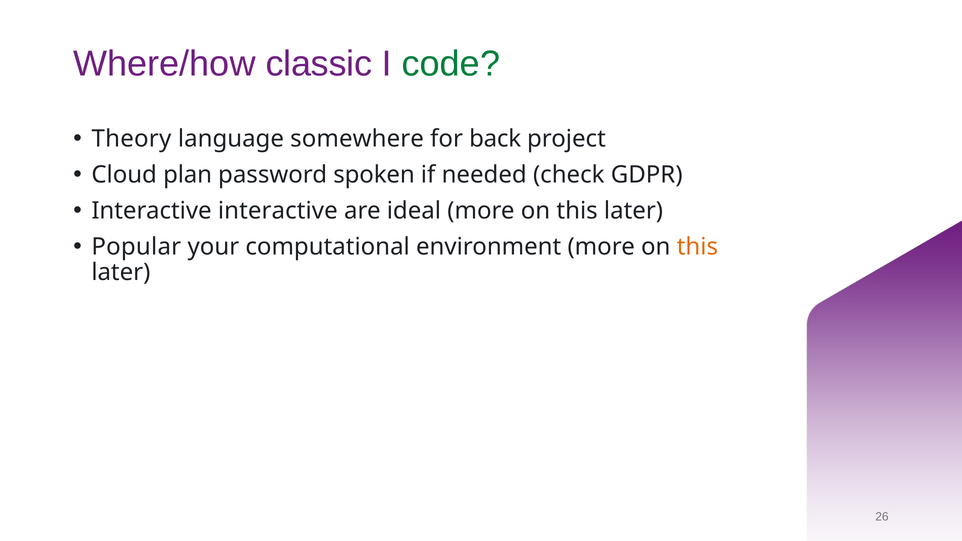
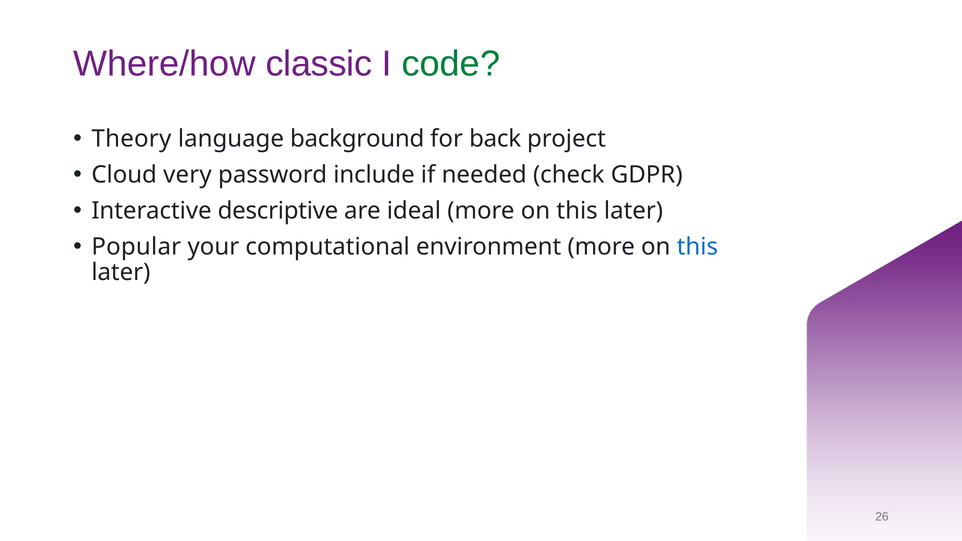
somewhere: somewhere -> background (357, 139)
plan: plan -> very (187, 175)
spoken: spoken -> include (374, 175)
Interactive interactive: interactive -> descriptive (278, 211)
this colour: orange -> blue (697, 247)
